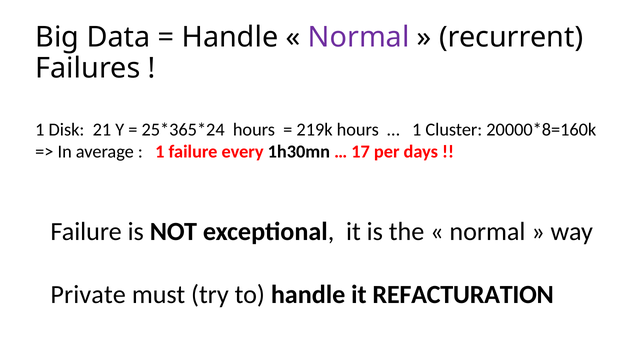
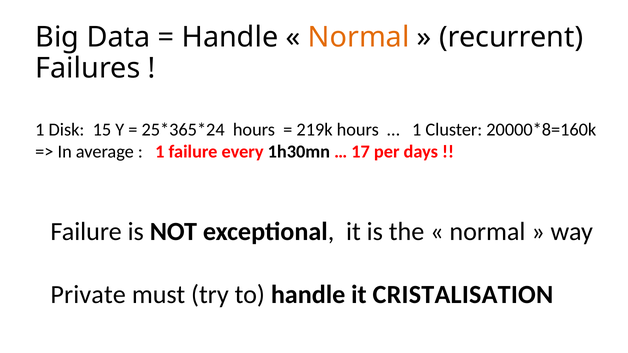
Normal colour: purple -> orange (359, 37)
21: 21 -> 15 (102, 130)
REFACTURATION: REFACTURATION -> CRISTALISATION (463, 295)
